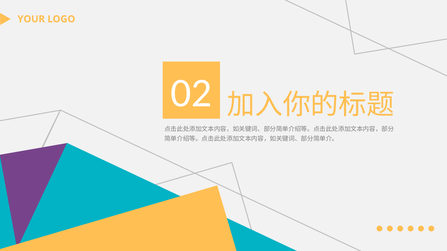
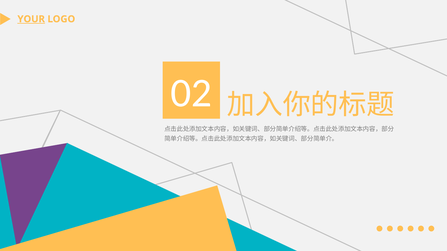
YOUR underline: none -> present (31, 19)
